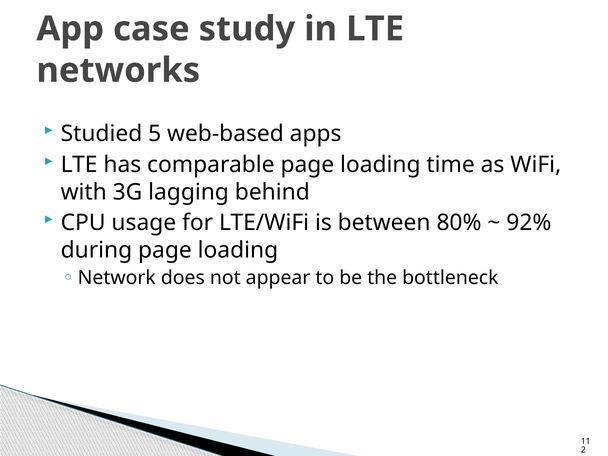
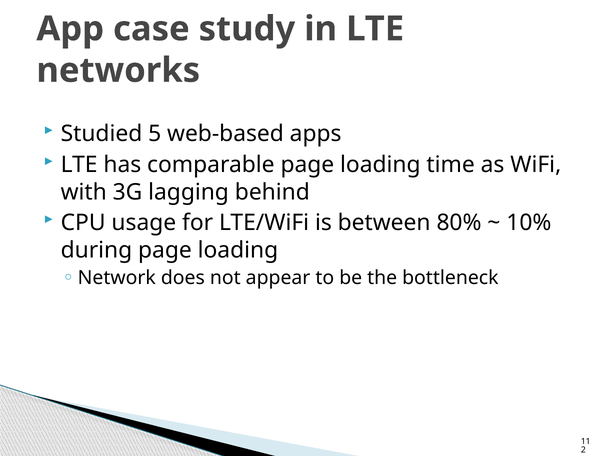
92%: 92% -> 10% (529, 223)
